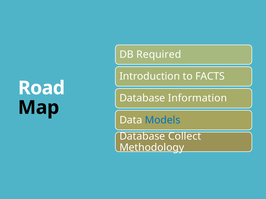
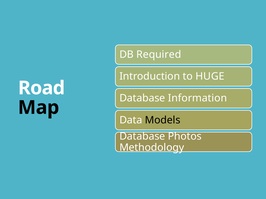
FACTS: FACTS -> HUGE (210, 77)
Models colour: blue -> black (163, 120)
Collect: Collect -> Photos (185, 137)
